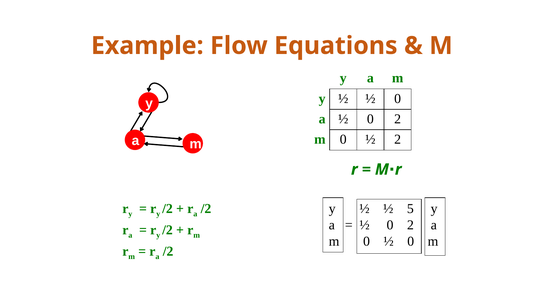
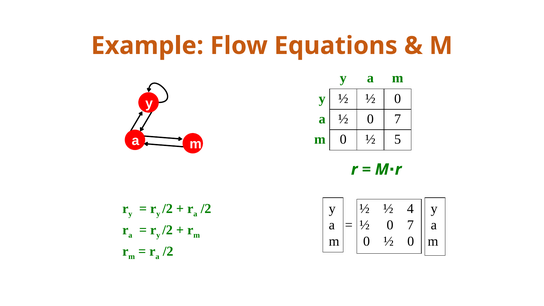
a ½ 0 2: 2 -> 7 (398, 119)
½ 2: 2 -> 5 (398, 139)
5: 5 -> 4 (410, 209)
2: 2 -> 7 (410, 225)
